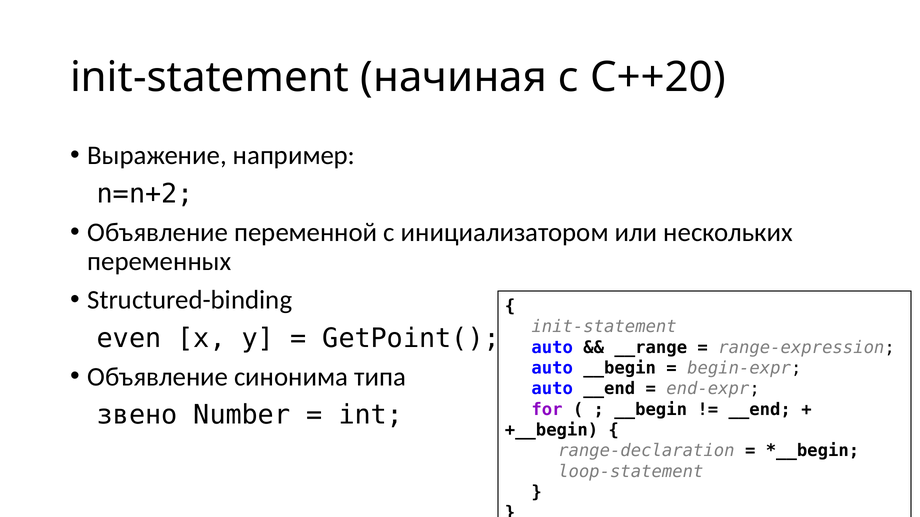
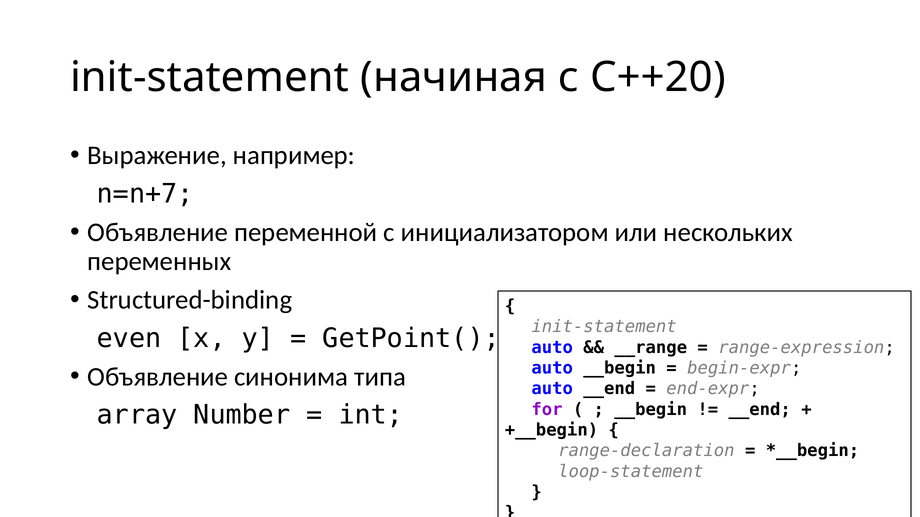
n=n+2: n=n+2 -> n=n+7 (145, 194)
звено: звено -> array (137, 416)
